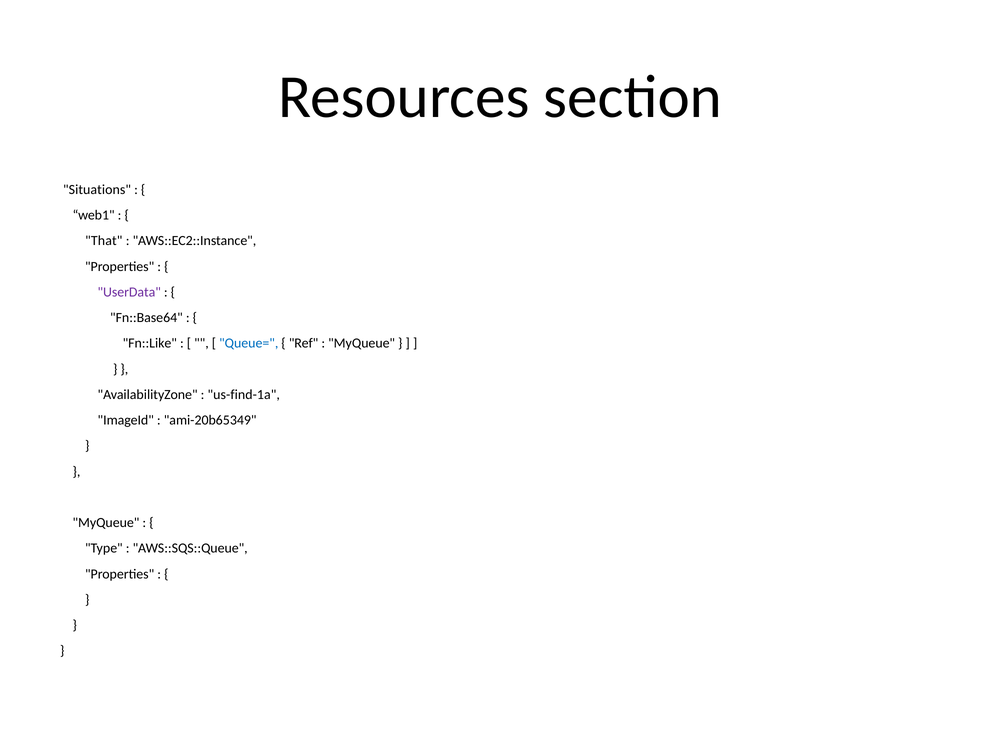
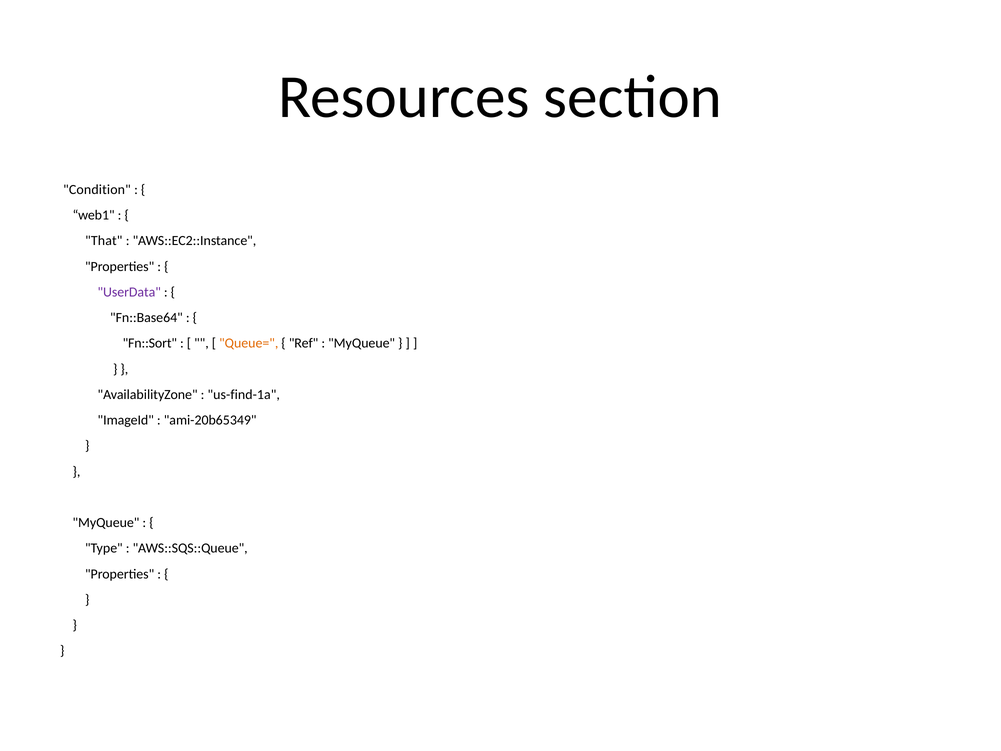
Situations: Situations -> Condition (97, 190)
Fn::Like: Fn::Like -> Fn::Sort (150, 343)
Queue= colour: blue -> orange (249, 343)
